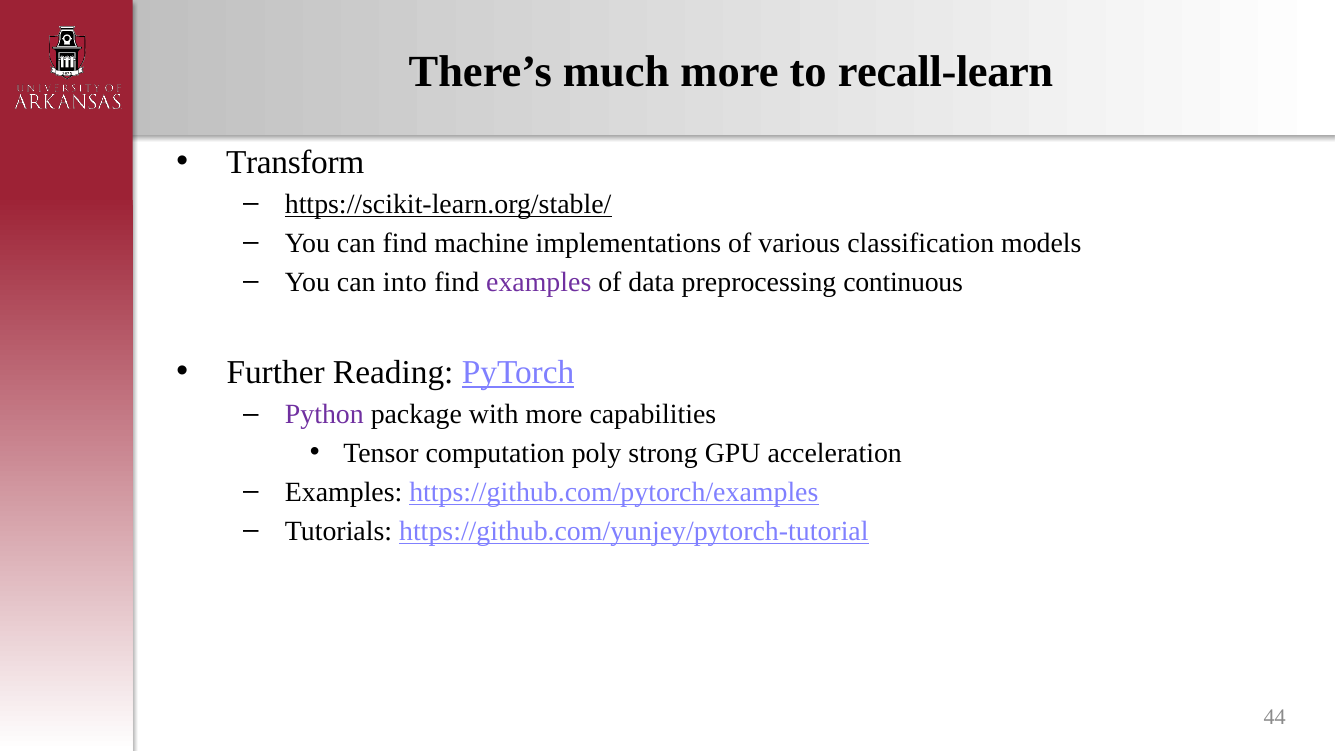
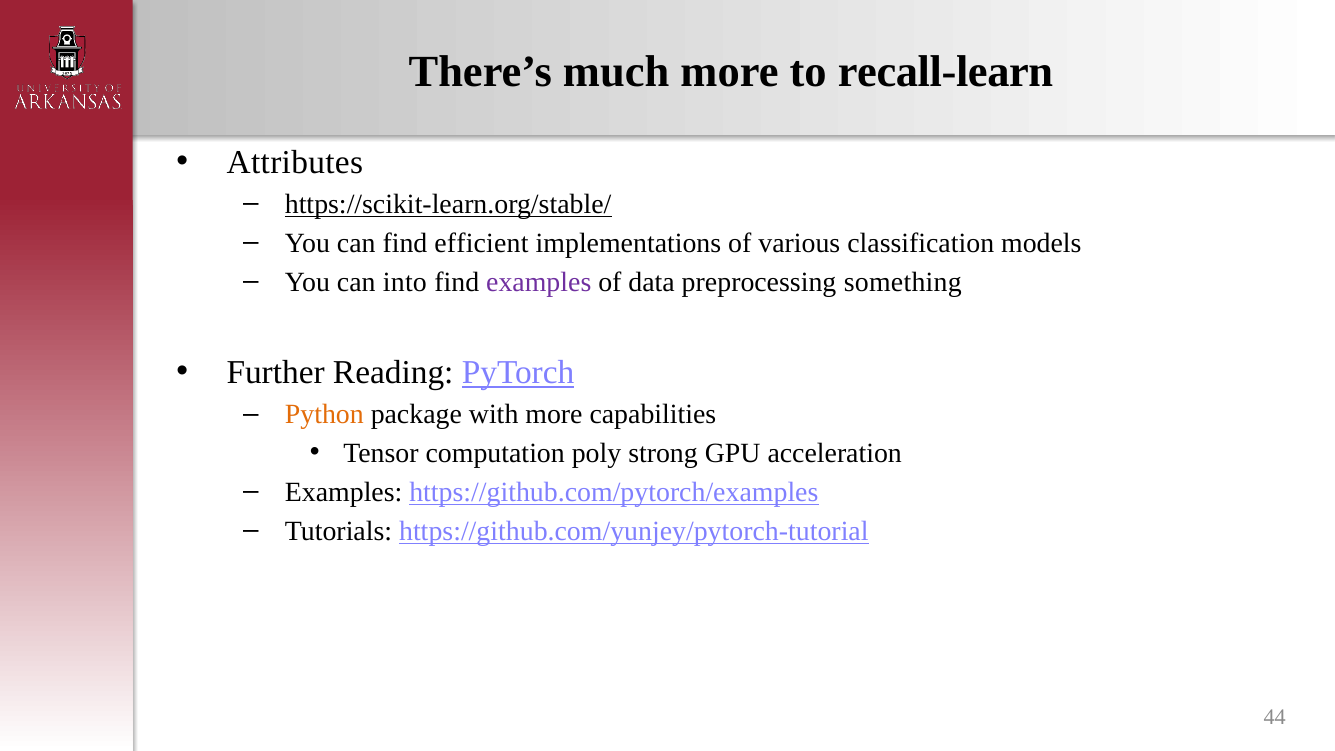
Transform: Transform -> Attributes (295, 162)
machine: machine -> efficient (481, 243)
continuous: continuous -> something (903, 282)
Python colour: purple -> orange (324, 414)
